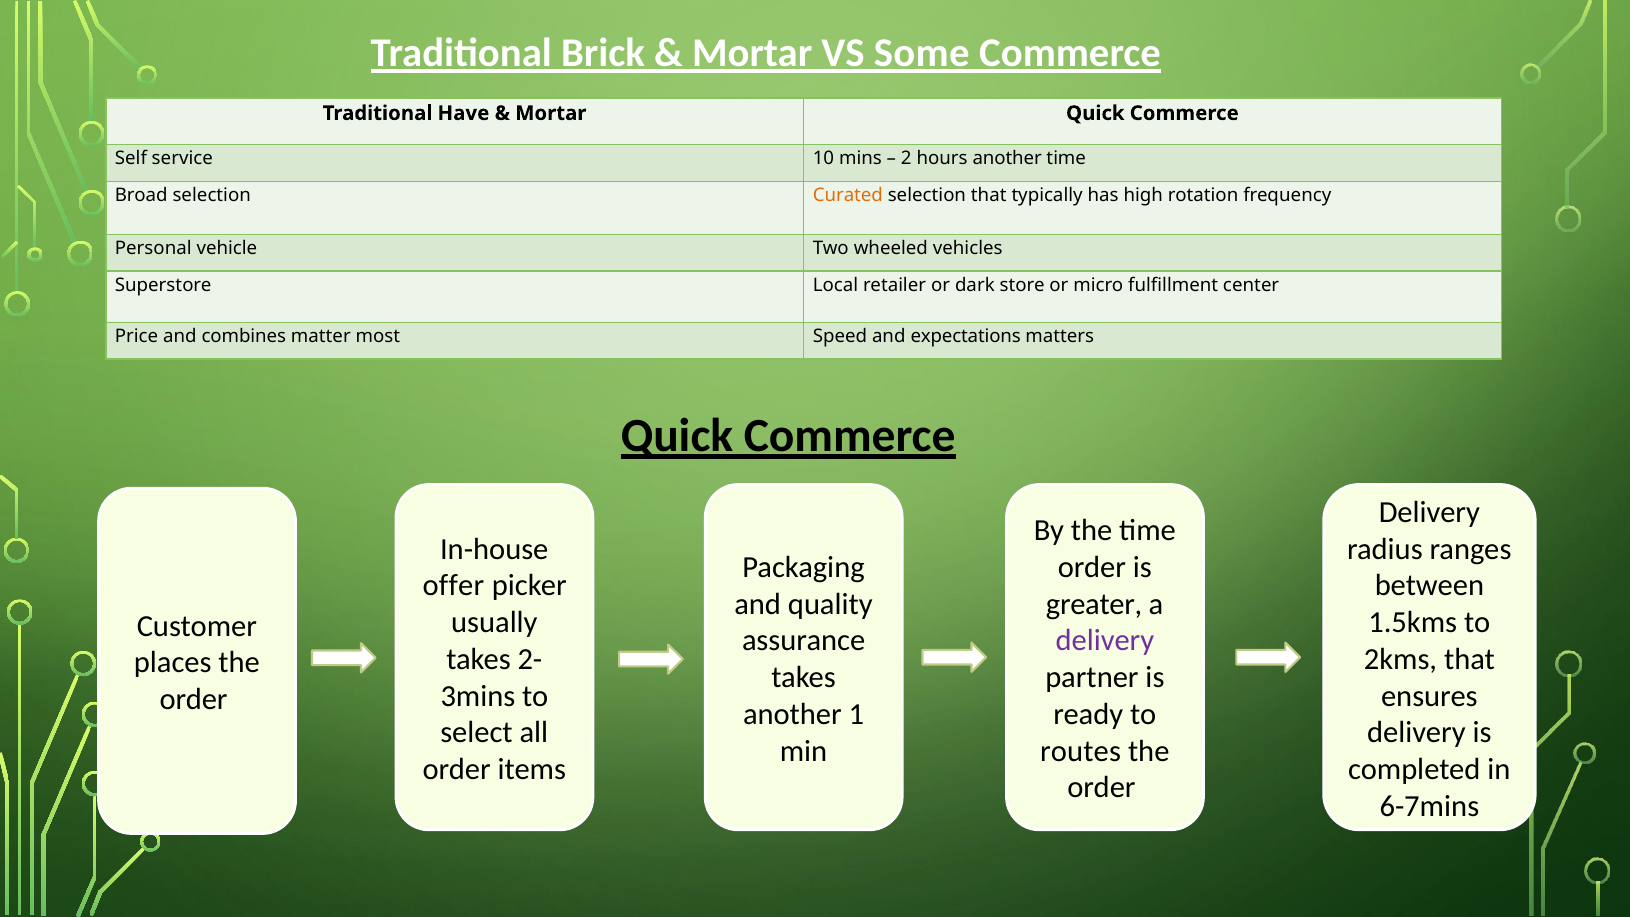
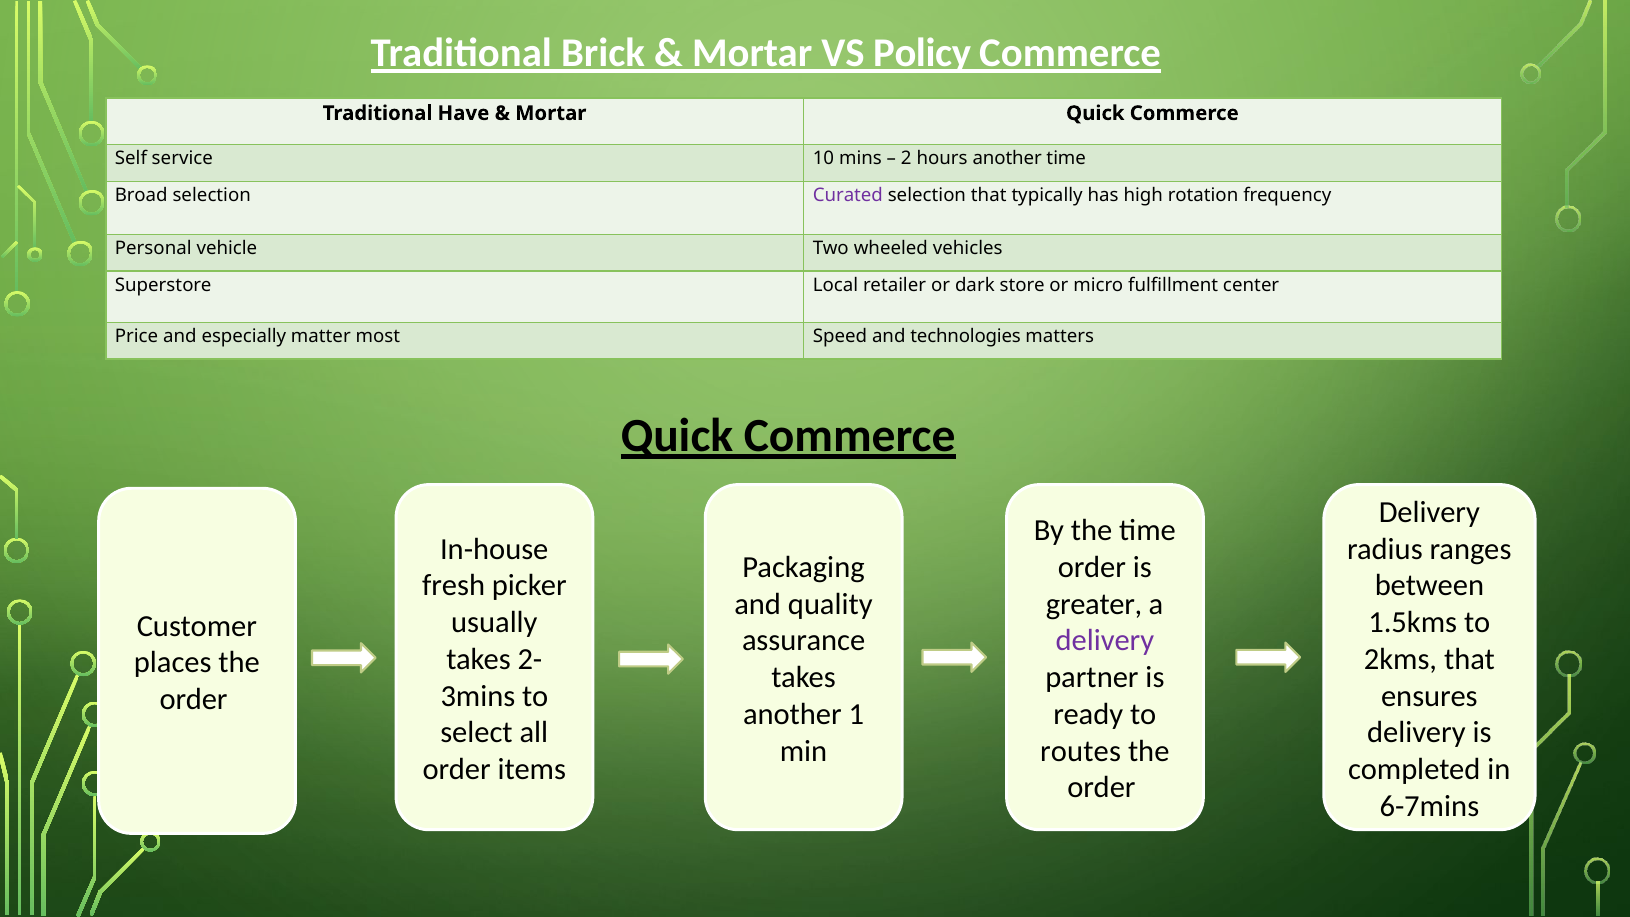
Some: Some -> Policy (922, 53)
Curated colour: orange -> purple (848, 195)
combines: combines -> especially (244, 336)
expectations: expectations -> technologies (966, 336)
offer: offer -> fresh (454, 586)
